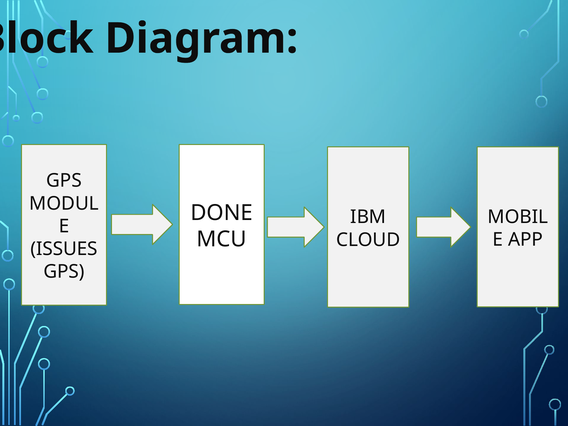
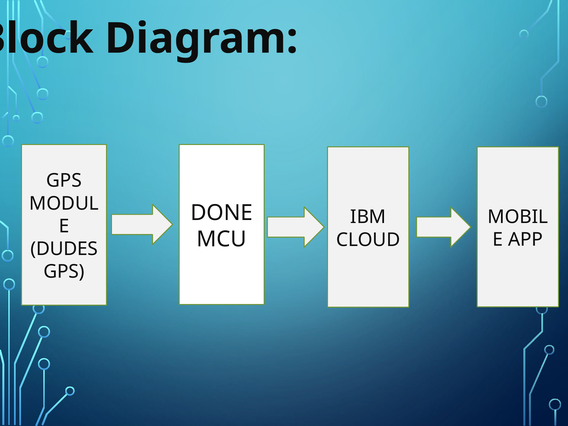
ISSUES: ISSUES -> DUDES (64, 249)
